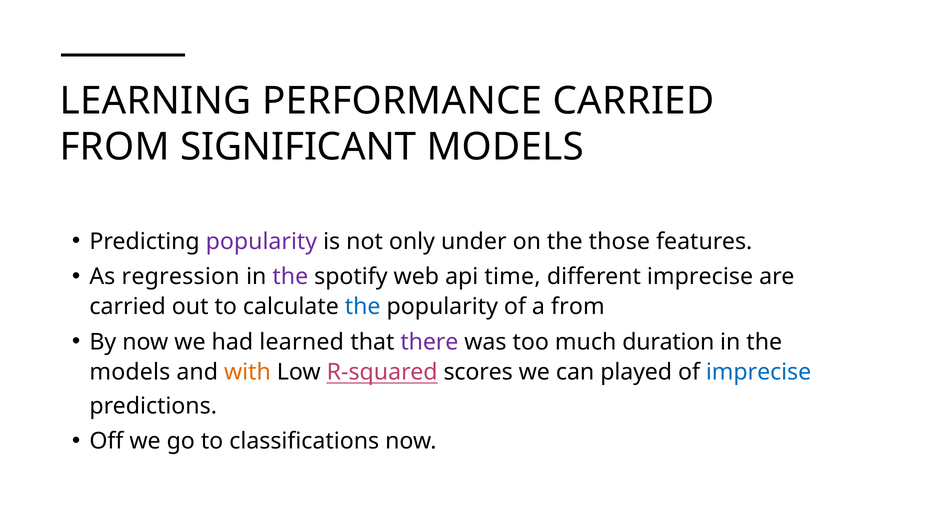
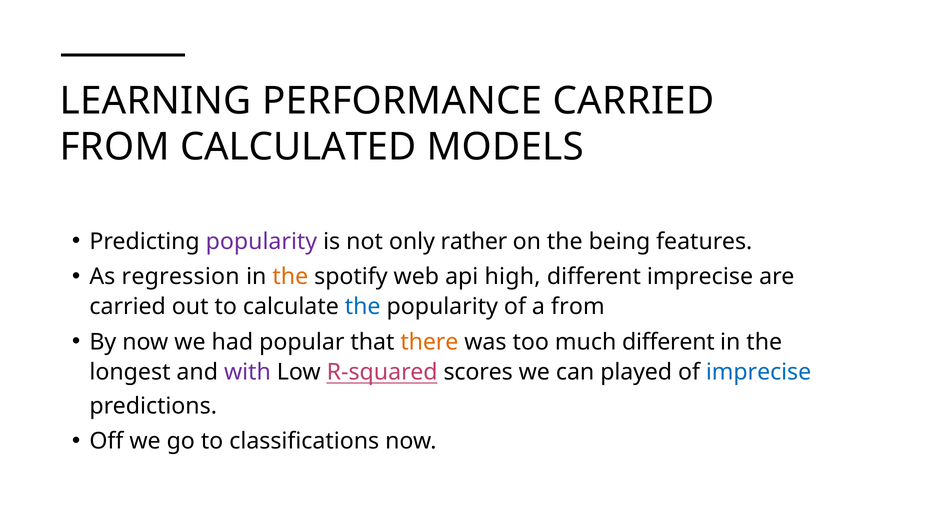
SIGNIFICANT: SIGNIFICANT -> CALCULATED (298, 147)
under: under -> rather (474, 242)
those: those -> being (619, 242)
the colour: purple -> orange (290, 277)
time: time -> high (513, 277)
learned: learned -> popular (302, 342)
there colour: purple -> orange (429, 342)
much duration: duration -> different (668, 342)
models: models -> longest (130, 372)
with colour: orange -> purple (247, 372)
